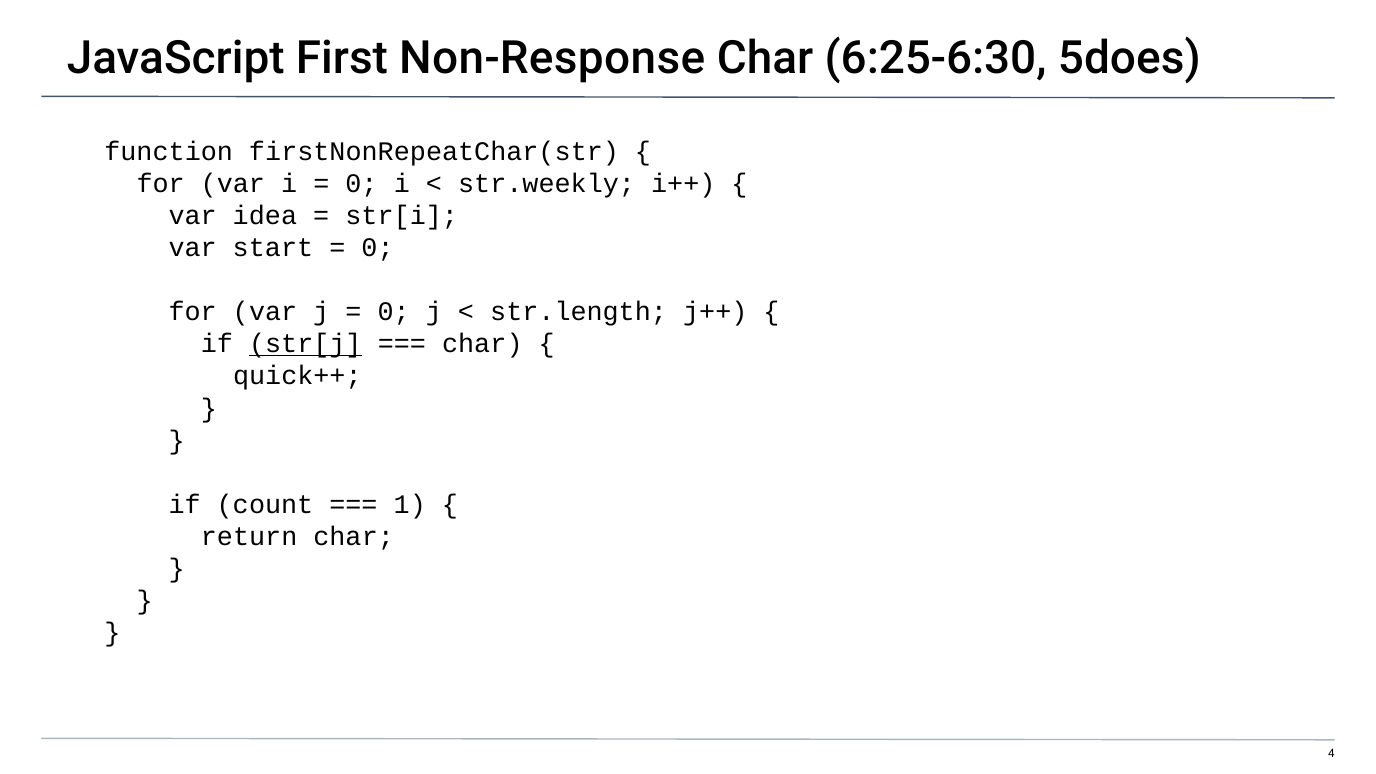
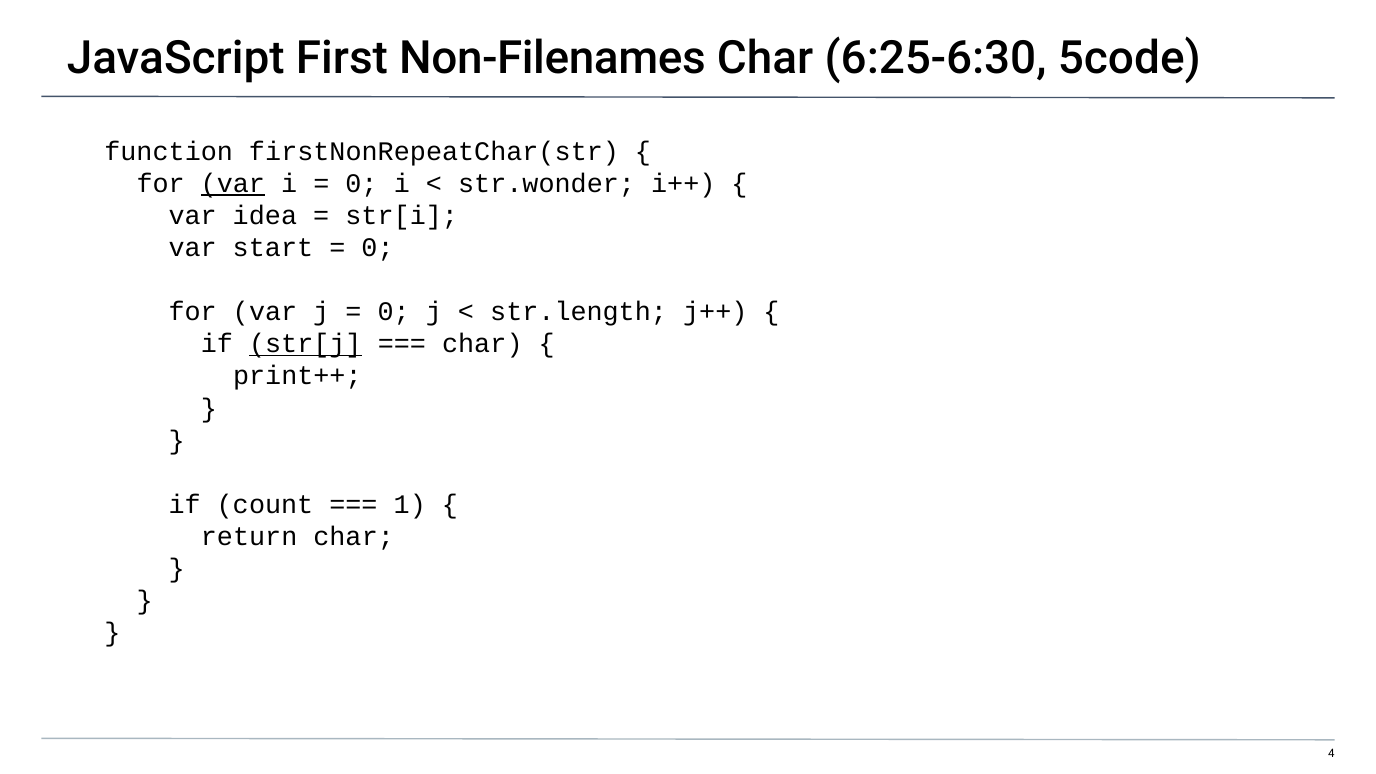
Non-Response: Non-Response -> Non-Filenames (553, 58)
5does: 5does -> 5code (1129, 58)
var underline: none -> present (233, 183)
str.weekly: str.weekly -> str.wonder (547, 183)
quick++: quick++ -> print++ (297, 376)
